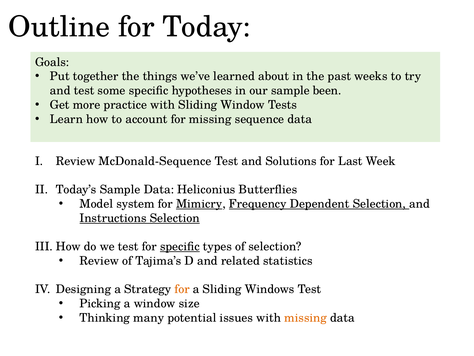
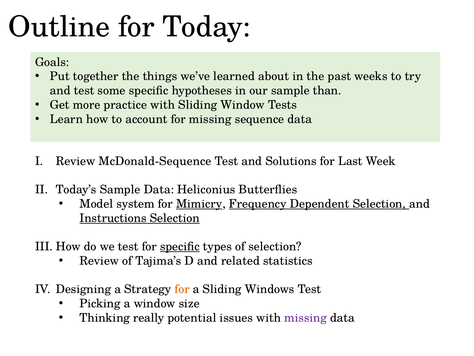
been: been -> than (327, 90)
many: many -> really (149, 317)
missing colour: orange -> purple (306, 317)
